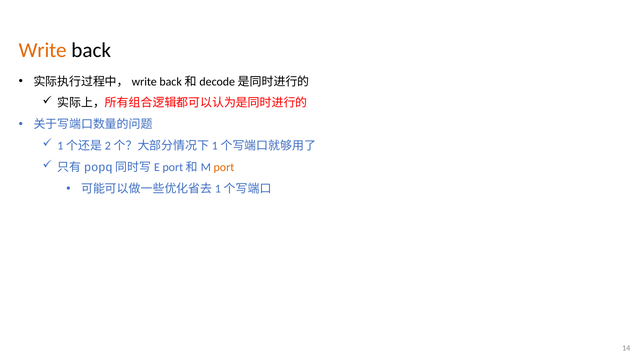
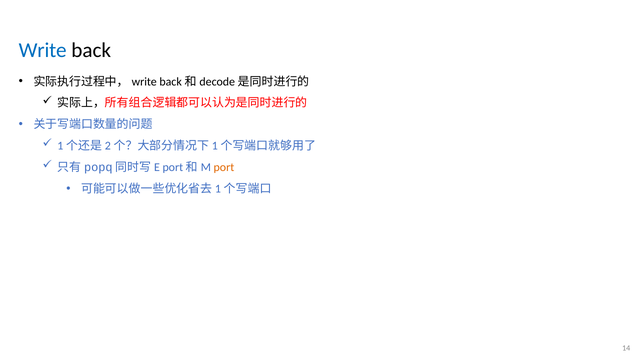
Write colour: orange -> blue (43, 50)
